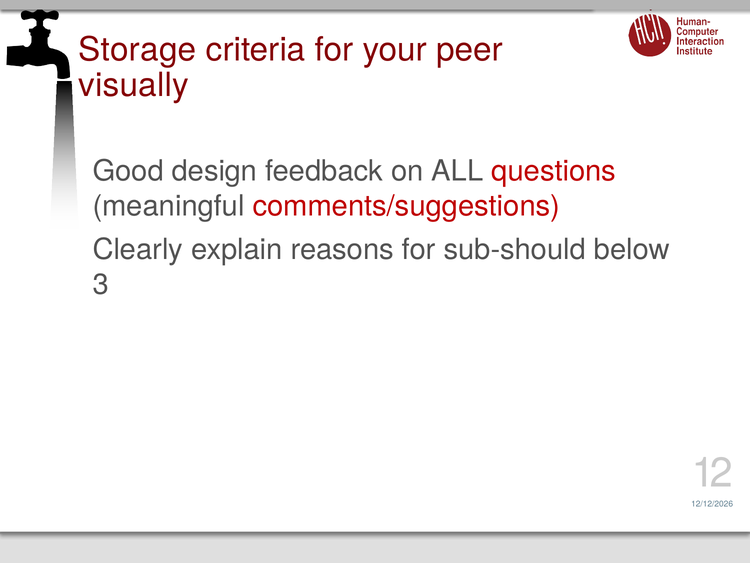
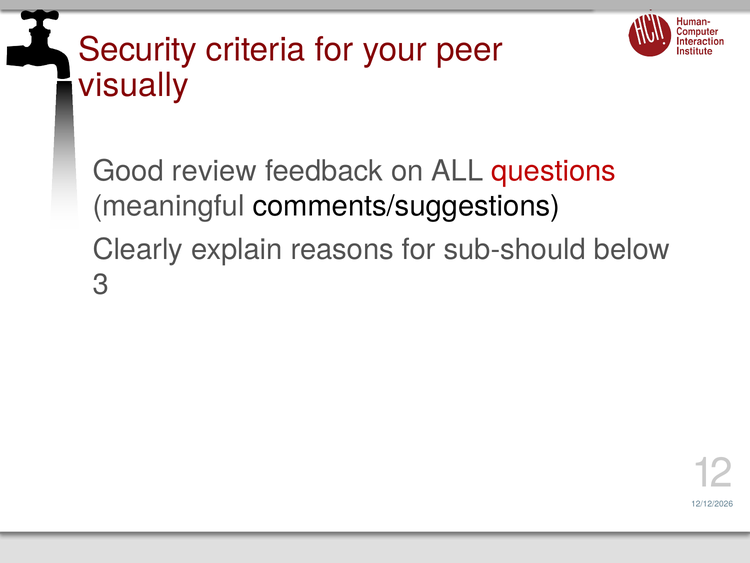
Storage: Storage -> Security (138, 50)
design: design -> review (214, 171)
comments/suggestions colour: red -> black (406, 206)
